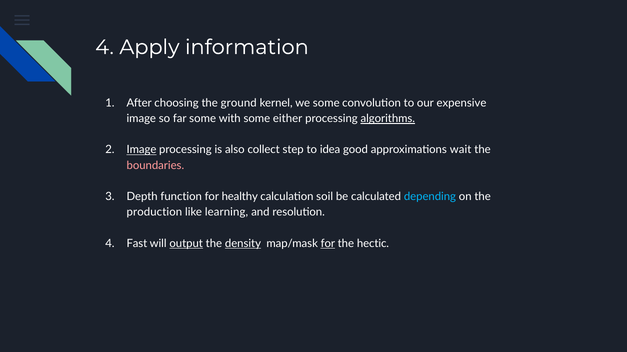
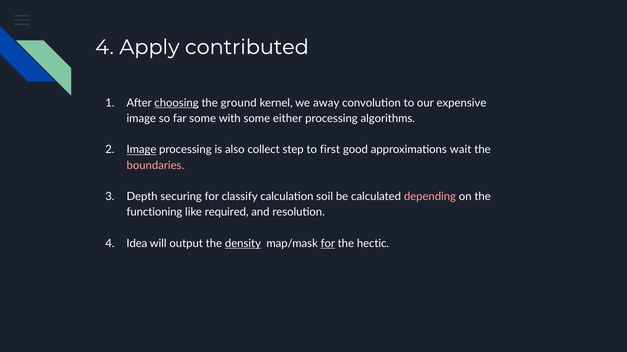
information: information -> contributed (247, 47)
choosing underline: none -> present (177, 103)
we some: some -> away (326, 103)
algorithms underline: present -> none (388, 119)
idea: idea -> first (330, 150)
function: function -> securing (181, 197)
healthy: healthy -> classify (240, 197)
depending colour: light blue -> pink (430, 197)
production: production -> functioning (154, 213)
learning: learning -> required (227, 213)
Fast: Fast -> Idea (137, 244)
output underline: present -> none (186, 244)
